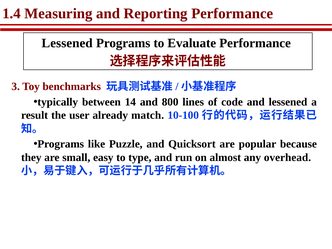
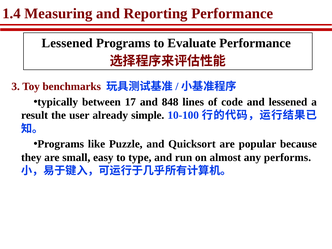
14: 14 -> 17 (130, 102)
800: 800 -> 848 (170, 102)
match: match -> simple (148, 115)
overhead: overhead -> performs (287, 157)
